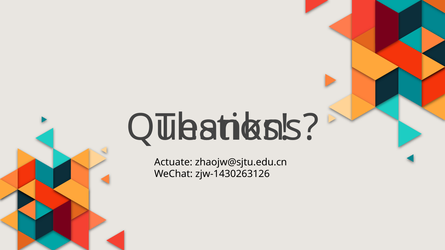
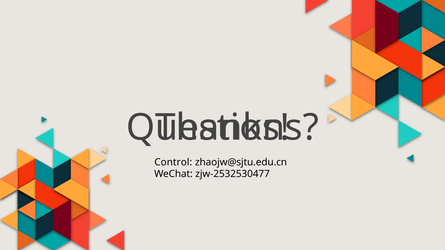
Actuate: Actuate -> Control (173, 162)
zjw-1430263126: zjw-1430263126 -> zjw-2532530477 (233, 174)
